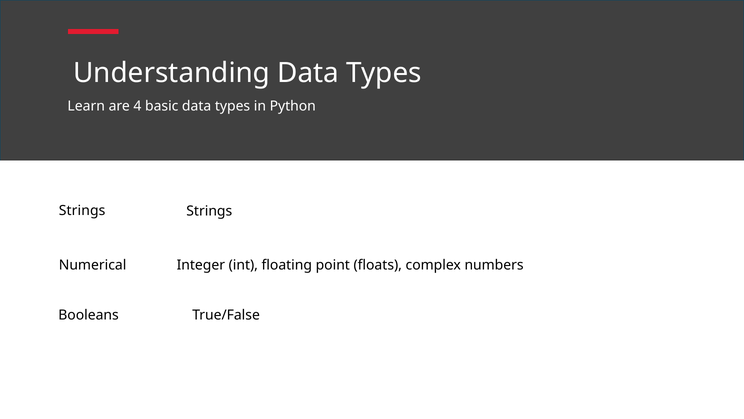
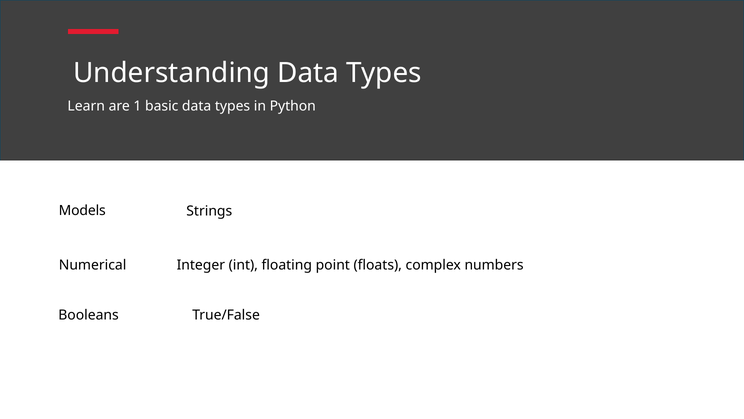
4: 4 -> 1 (137, 106)
Strings: Strings -> Models (82, 210)
